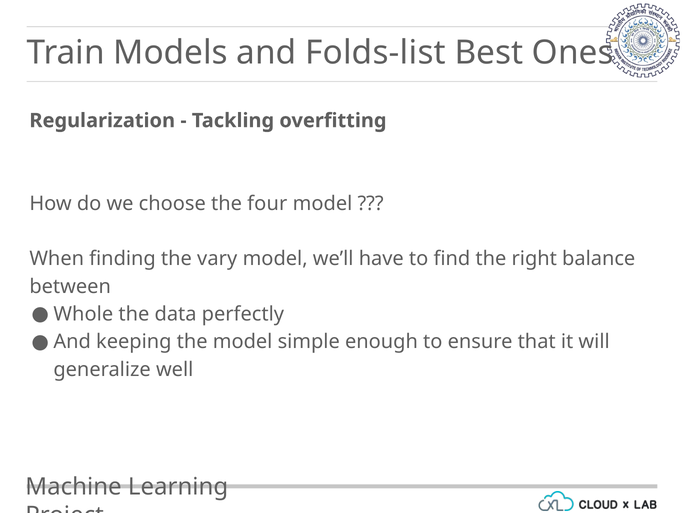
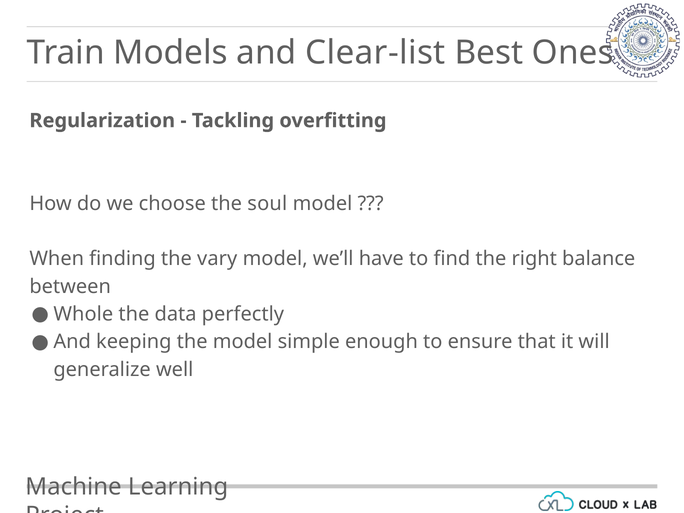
Folds-list: Folds-list -> Clear-list (375, 53)
four: four -> soul (267, 204)
